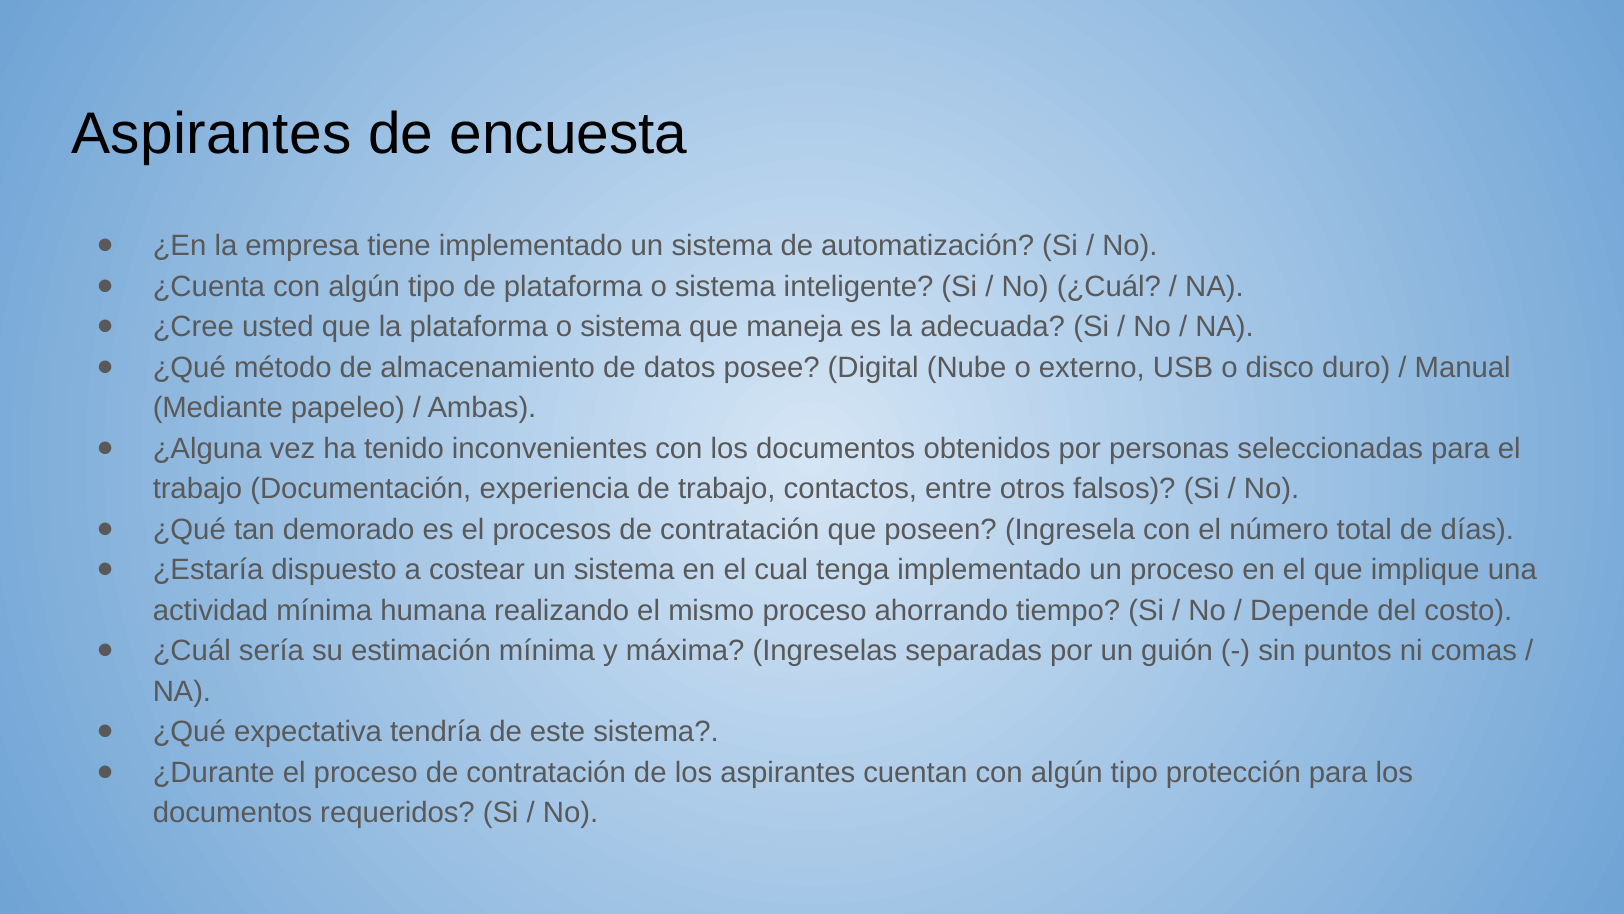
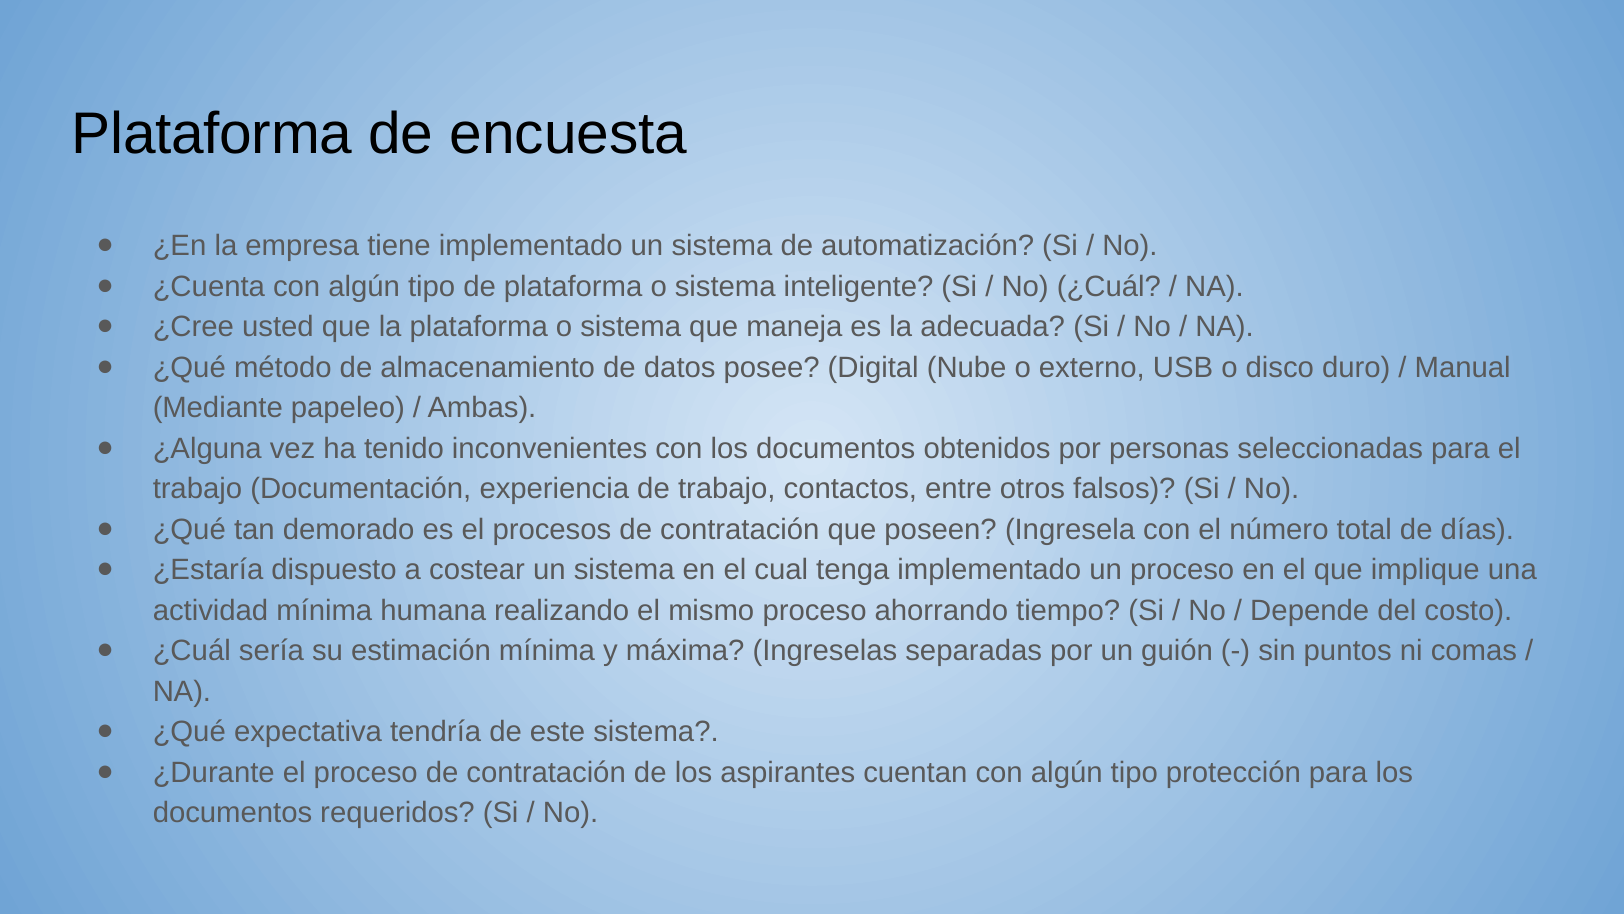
Aspirantes: Aspirantes -> Plataforma (212, 135)
